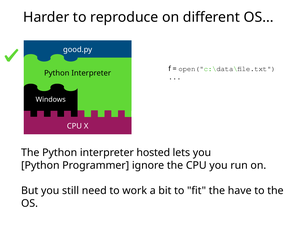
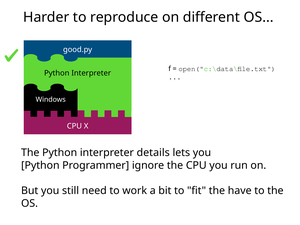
hosted: hosted -> details (153, 153)
